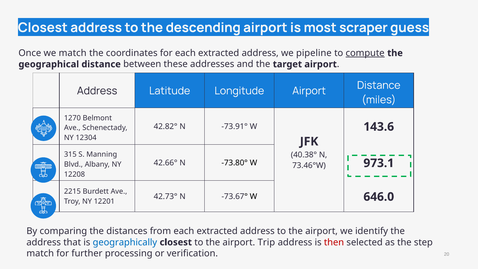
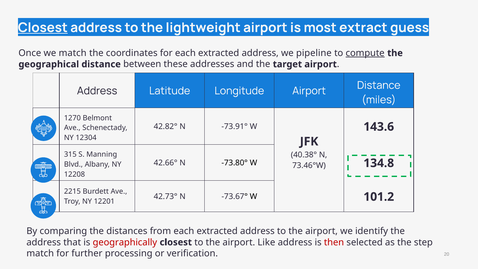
Closest underline: none -> present (43, 28)
descending: descending -> lightweight (203, 28)
scraper: scraper -> extract (363, 28)
973.1: 973.1 -> 134.8 (379, 163)
646.0: 646.0 -> 101.2 (379, 197)
geographically colour: blue -> red (125, 242)
Trip: Trip -> Like (266, 242)
